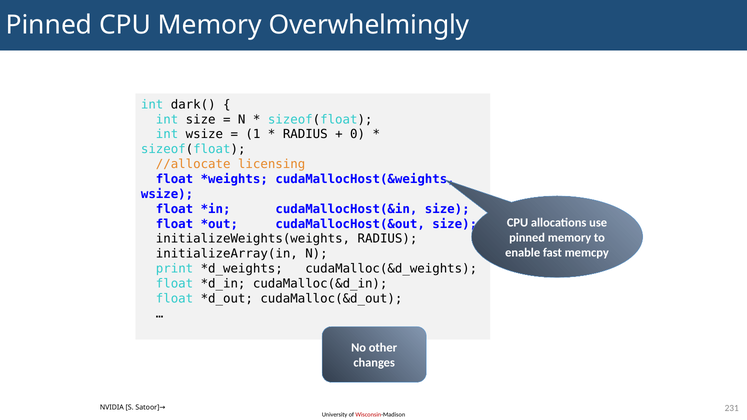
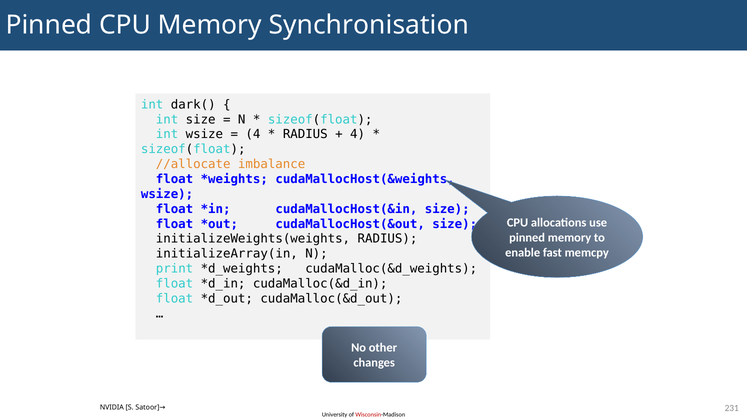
Overwhelmingly: Overwhelmingly -> Synchronisation (369, 25)
1: 1 -> 4 (253, 134)
0: 0 -> 4 (358, 134)
licensing: licensing -> imbalance (272, 164)
